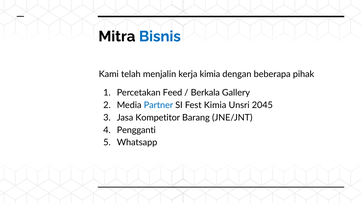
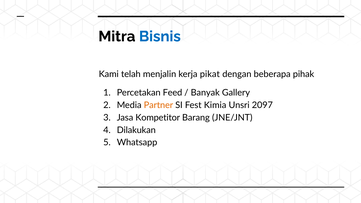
kerja kimia: kimia -> pikat (210, 74)
Berkala: Berkala -> Banyak (205, 93)
Partner colour: blue -> orange (158, 105)
2045: 2045 -> 2097 (262, 105)
Pengganti: Pengganti -> Dilakukan (136, 130)
